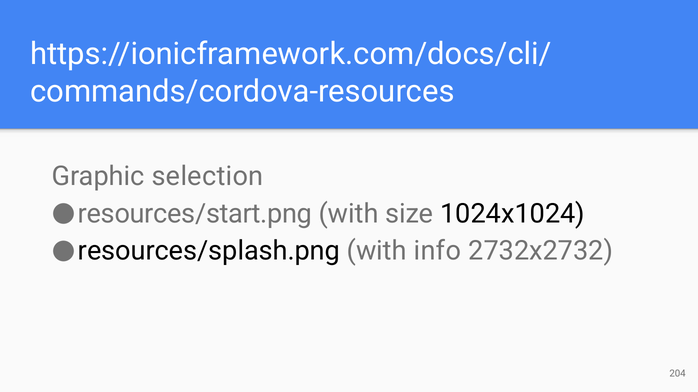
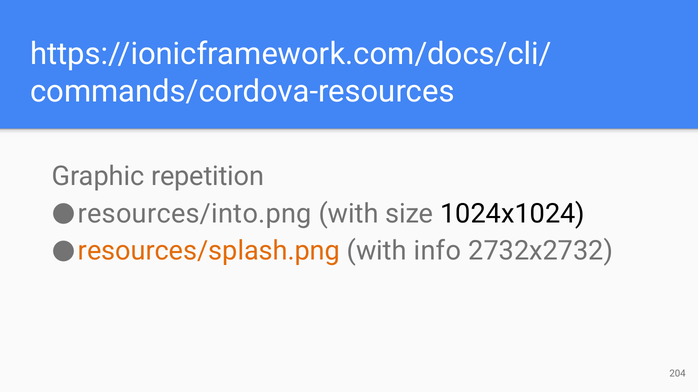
selection: selection -> repetition (208, 177)
resources/start.png: resources/start.png -> resources/into.png (195, 214)
resources/splash.png colour: black -> orange (209, 251)
